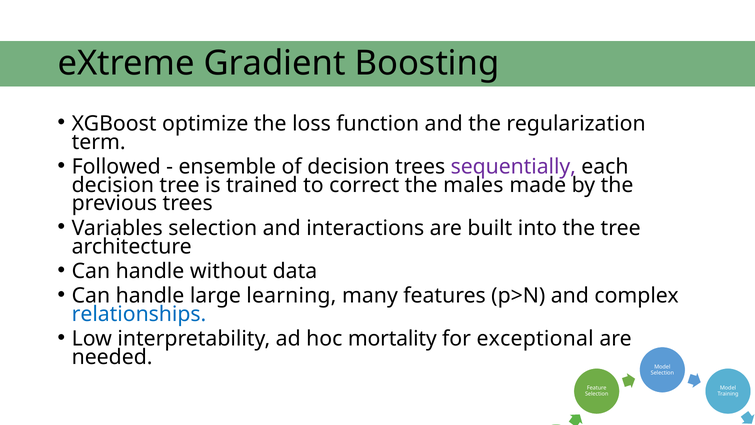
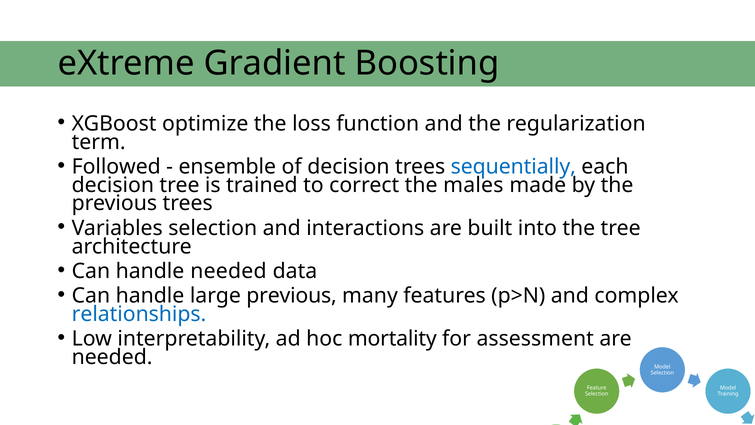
sequentially colour: purple -> blue (513, 167)
handle without: without -> needed (228, 271)
large learning: learning -> previous (292, 296)
exceptional: exceptional -> assessment (535, 339)
